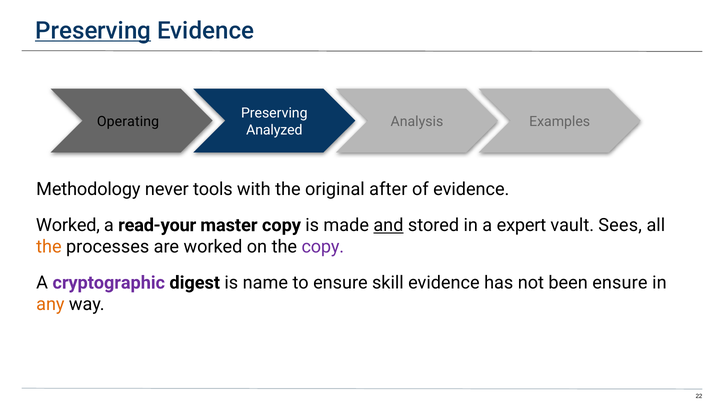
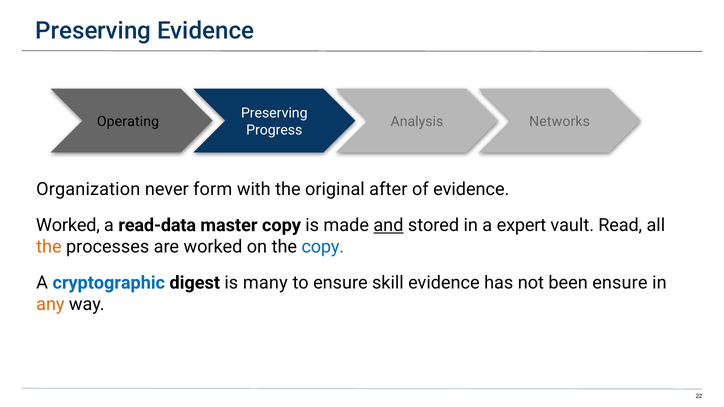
Preserving underline: present -> none (93, 31)
Examples: Examples -> Networks (560, 122)
Analyzed: Analyzed -> Progress (274, 130)
Methodology: Methodology -> Organization (88, 190)
tools: tools -> form (213, 190)
read-your: read-your -> read-data (157, 225)
Sees: Sees -> Read (620, 225)
copy colour: purple -> blue (323, 247)
cryptographic colour: purple -> blue (109, 283)
name: name -> many (265, 283)
